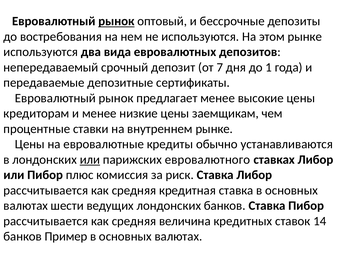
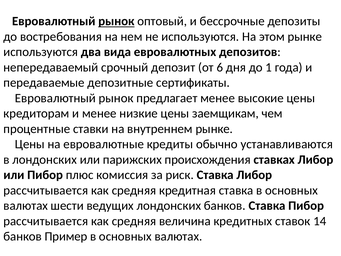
7: 7 -> 6 (220, 67)
или underline: present -> none (90, 159)
евровалютного: евровалютного -> происхождения (208, 159)
